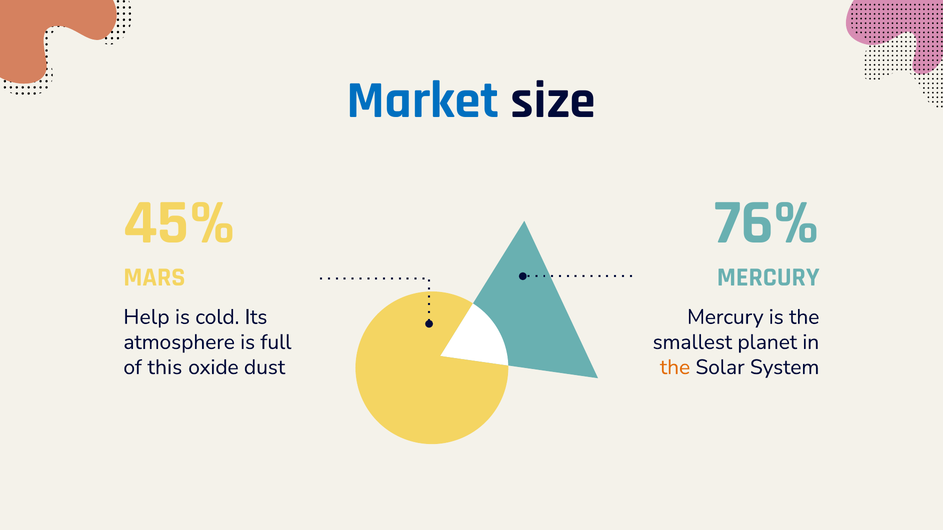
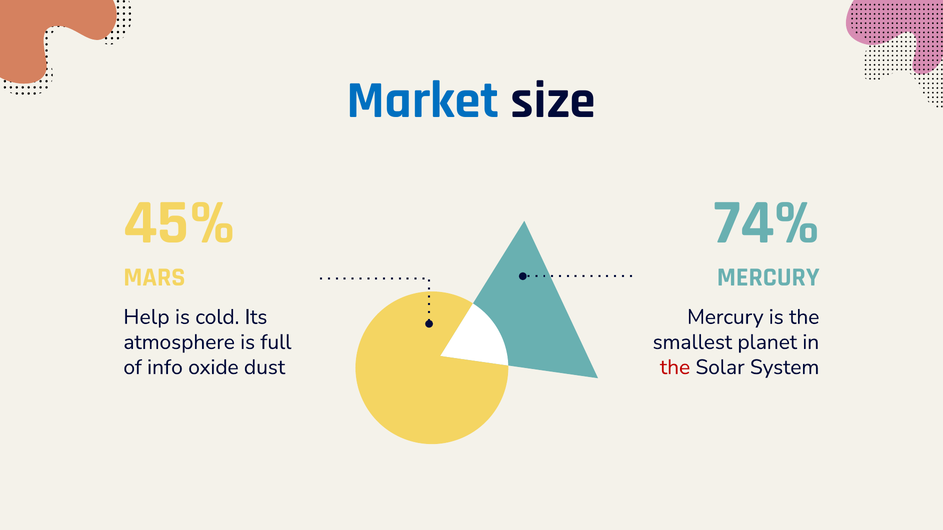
76%: 76% -> 74% (767, 222)
this: this -> info (165, 367)
the colour: orange -> red (675, 367)
